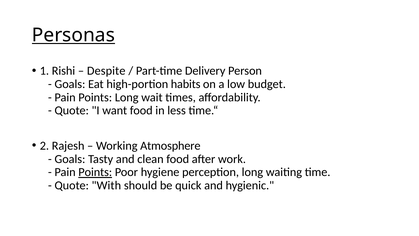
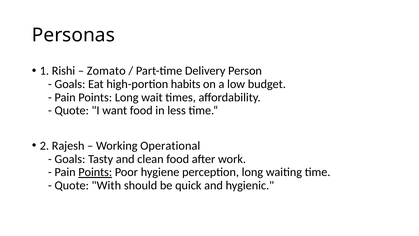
Personas underline: present -> none (73, 35)
Despite: Despite -> Zomato (106, 71)
Atmosphere: Atmosphere -> Operational (170, 146)
